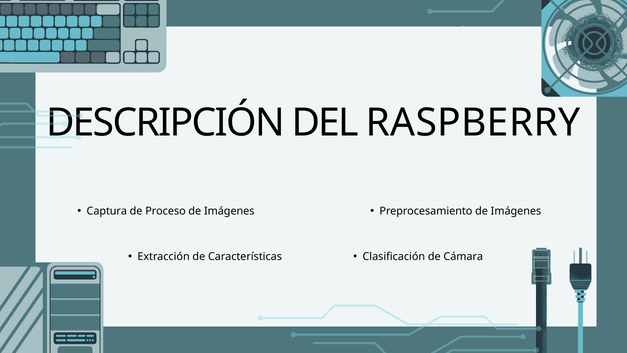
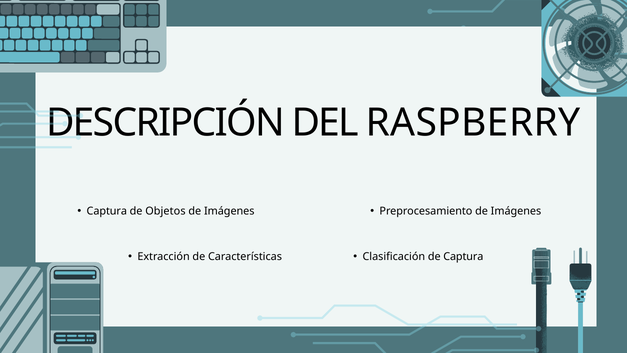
Proceso: Proceso -> Objetos (165, 211)
de Cámara: Cámara -> Captura (463, 256)
